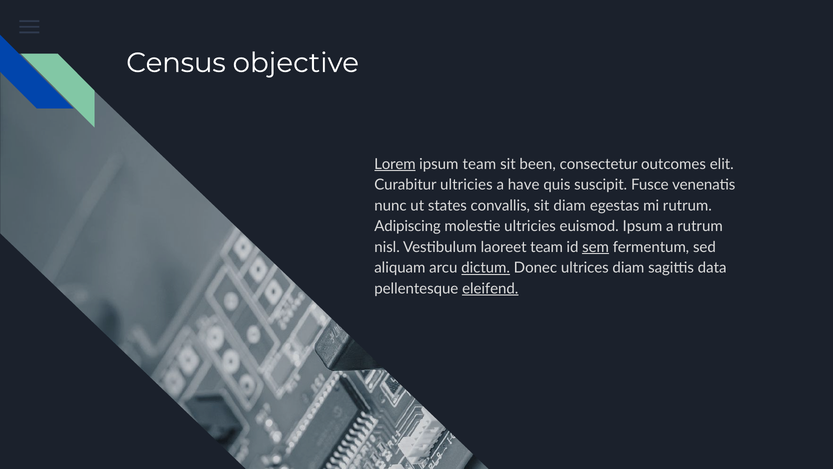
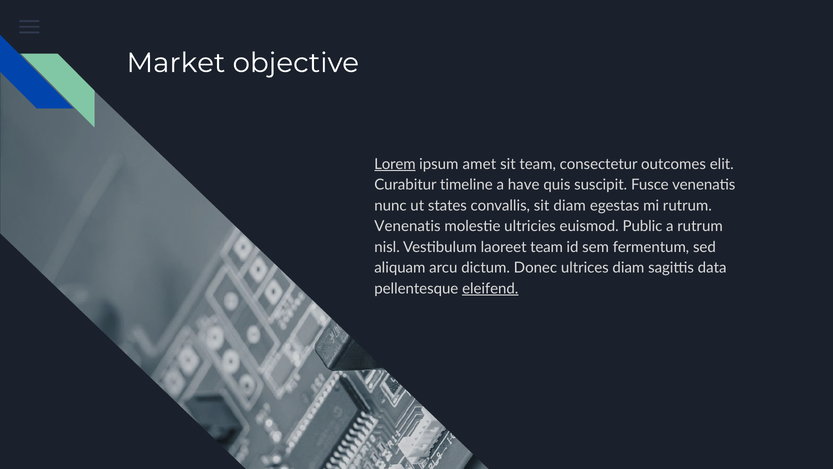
Census: Census -> Market (176, 63)
ipsum team: team -> amet (479, 164)
sit been: been -> team (538, 164)
Curabitur ultricies: ultricies -> timeline (466, 185)
Adipiscing: Adipiscing -> Venenatis (407, 226)
euismod Ipsum: Ipsum -> Public (642, 226)
sem underline: present -> none (596, 247)
dictum underline: present -> none (486, 268)
